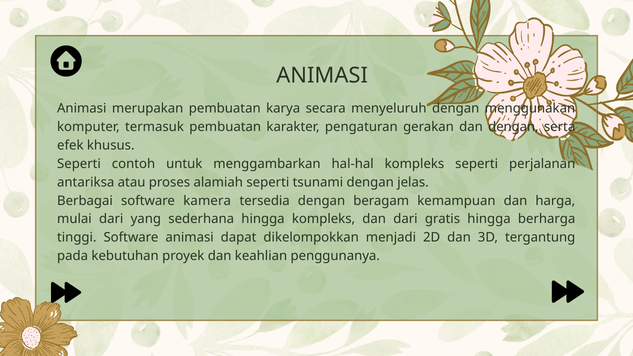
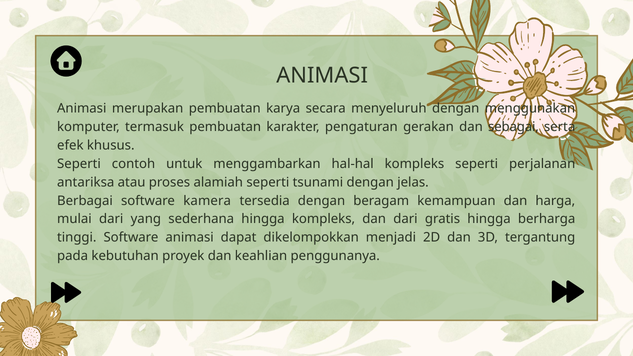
dan dengan: dengan -> sebagai (513, 127)
